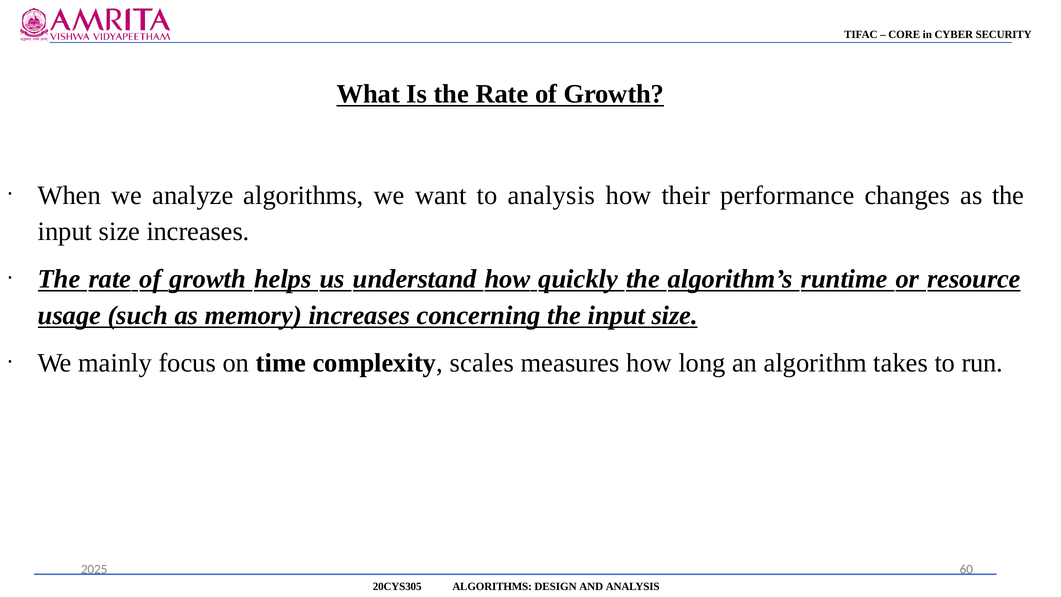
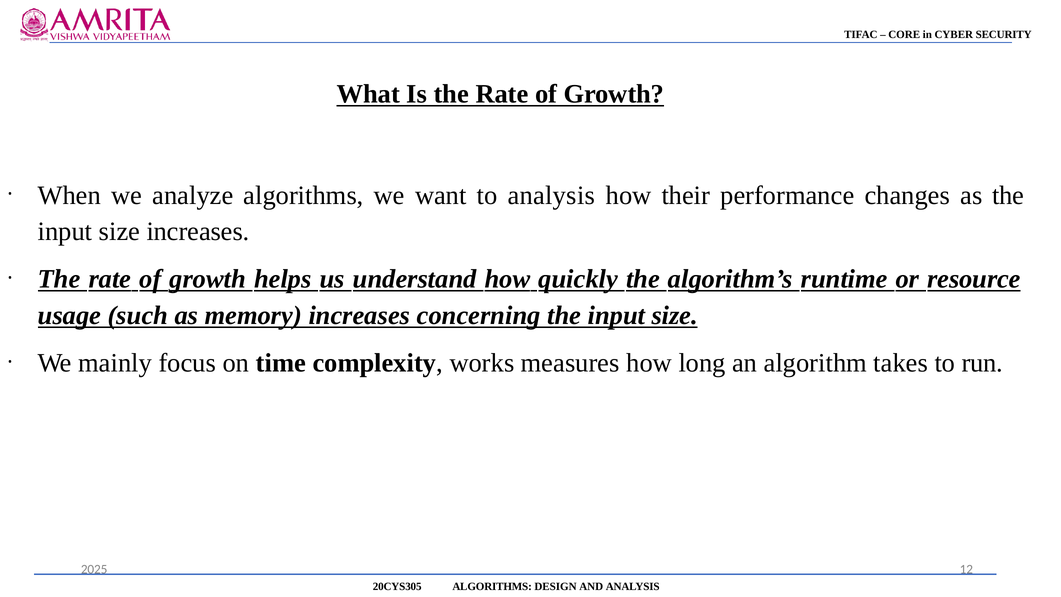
scales: scales -> works (482, 363)
60: 60 -> 12 (966, 569)
